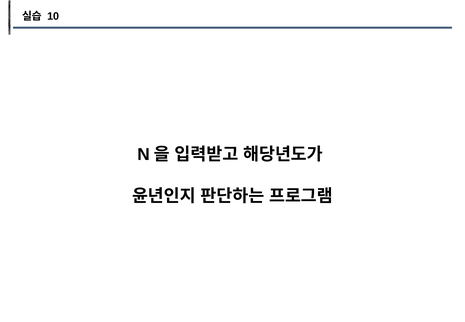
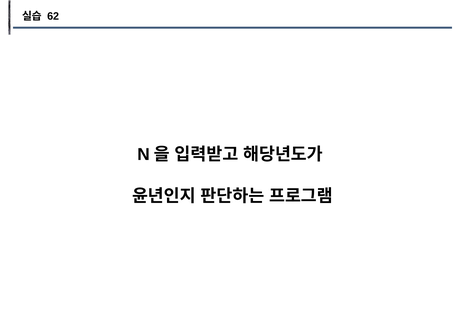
10: 10 -> 62 (53, 16)
